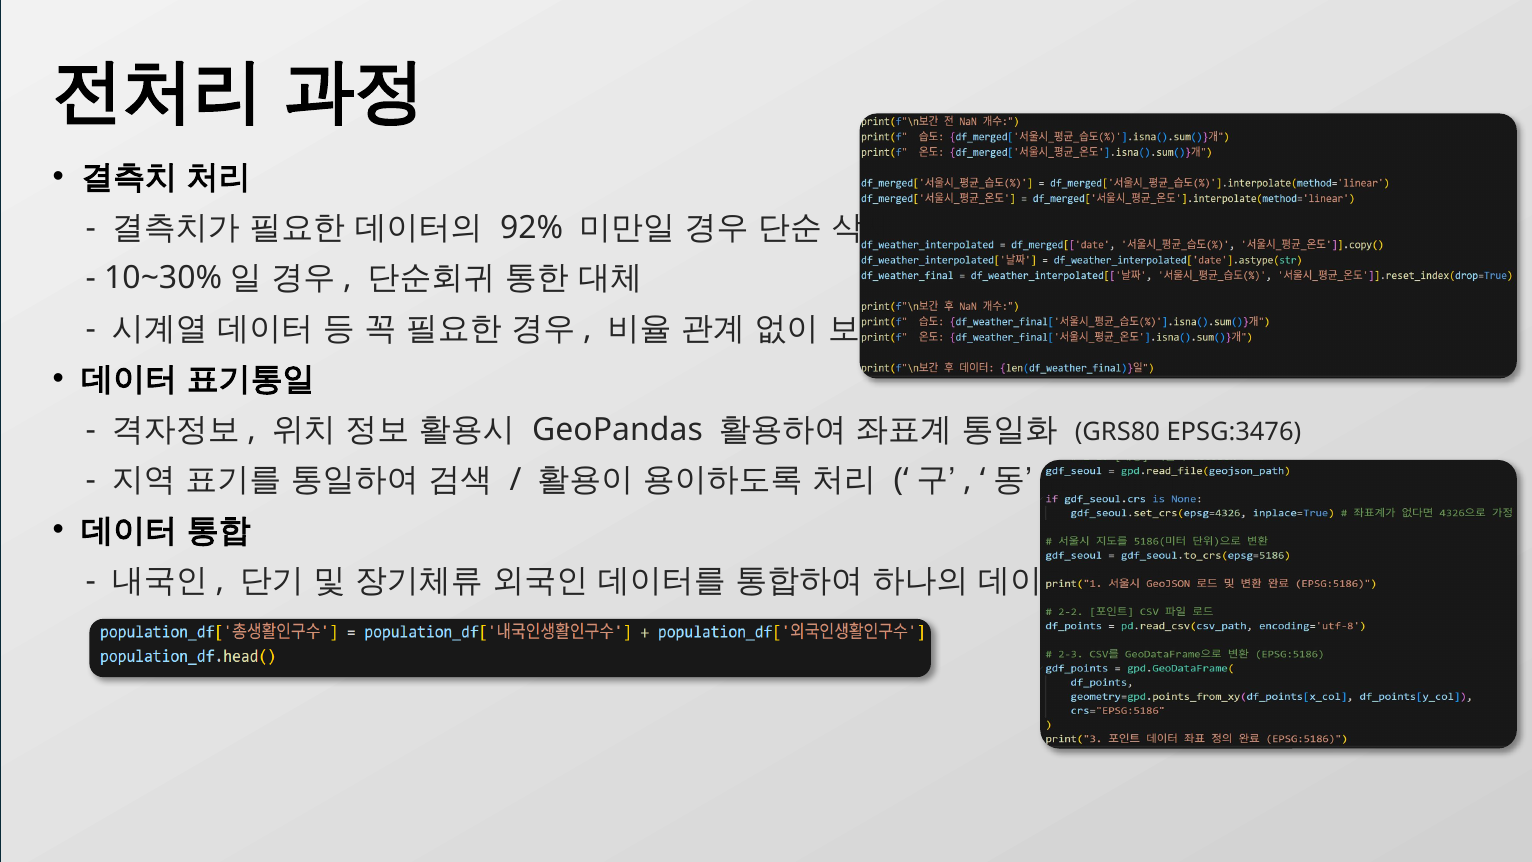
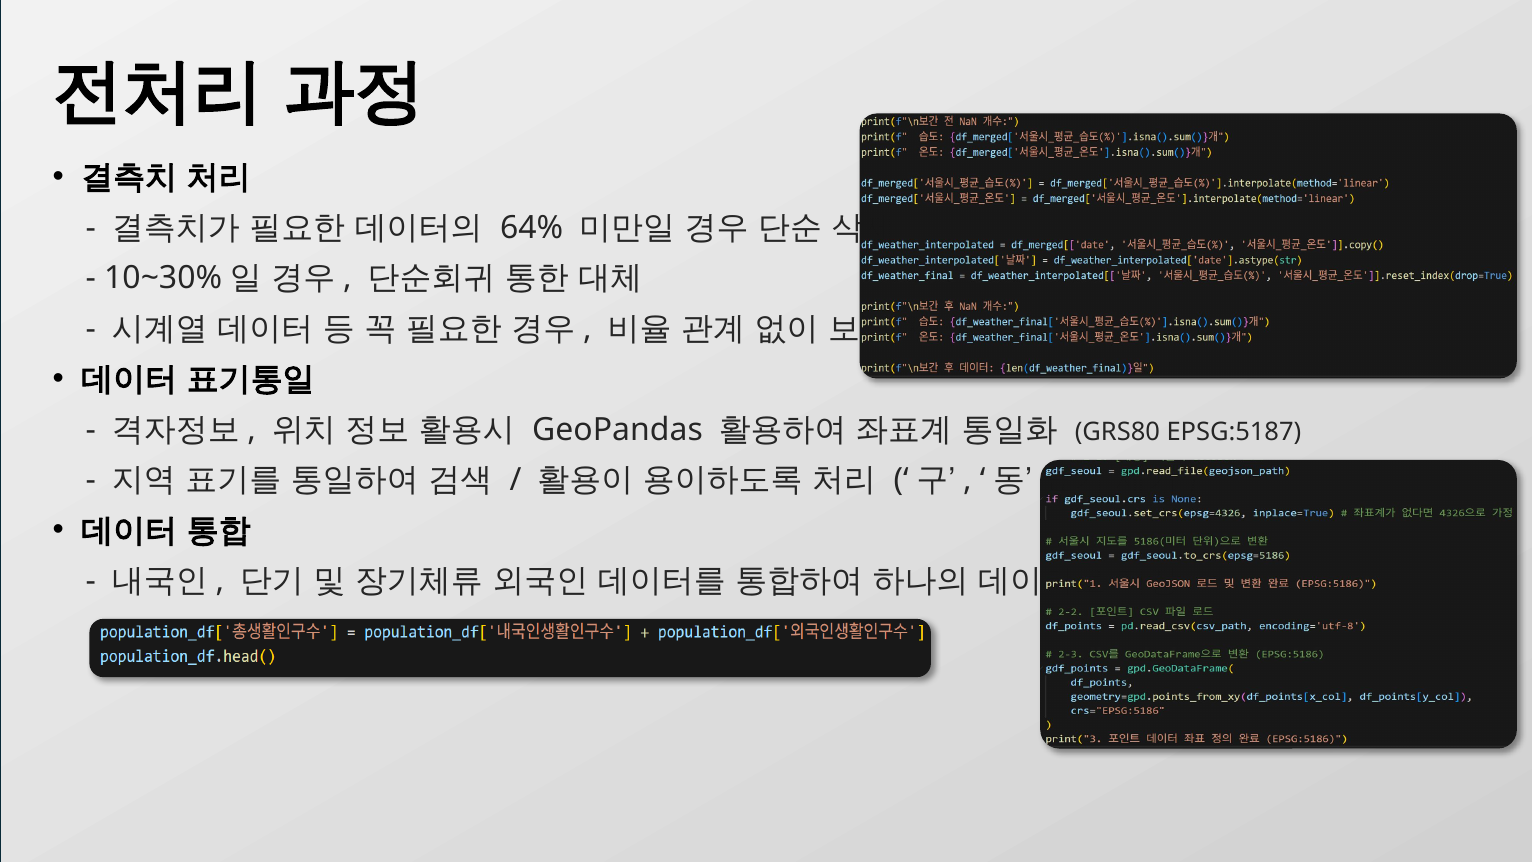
92%: 92% -> 64% (532, 227)
EPSG:3476: EPSG:3476 -> EPSG:5187 (1234, 432)
